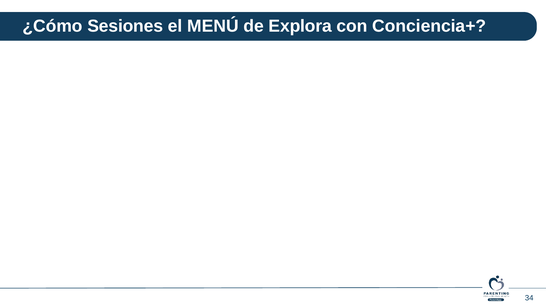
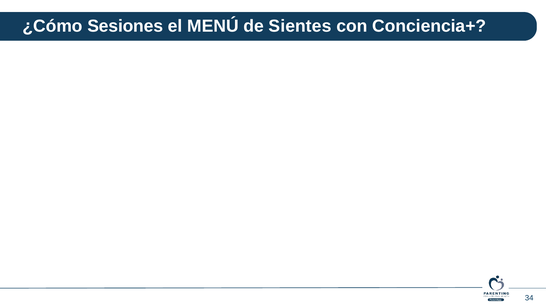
Explora: Explora -> Sientes (300, 26)
